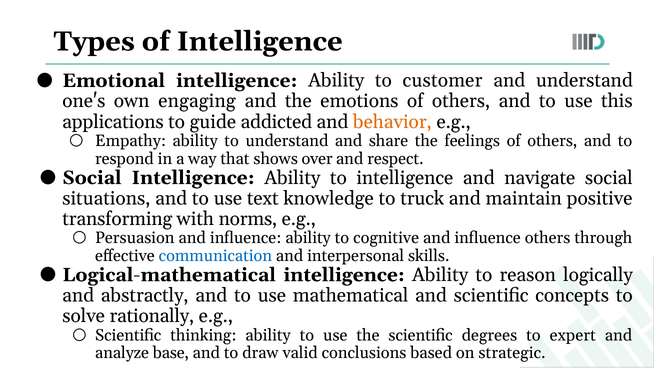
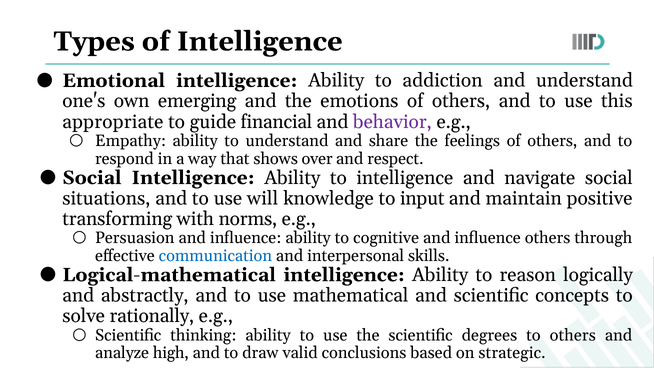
customer: customer -> addiction (443, 81)
engaging: engaging -> emerging (197, 101)
applications: applications -> appropriate (113, 122)
addicted: addicted -> financial (276, 122)
behavior colour: orange -> purple (392, 122)
text: text -> will (263, 198)
truck: truck -> input (422, 198)
to expert: expert -> others (573, 335)
base: base -> high (171, 353)
